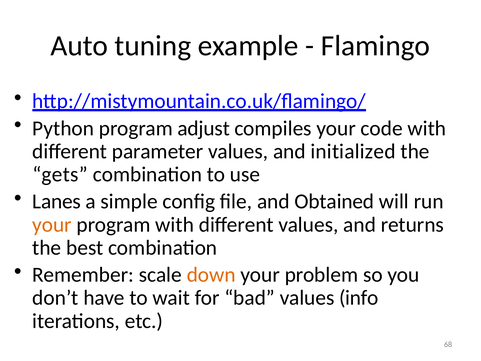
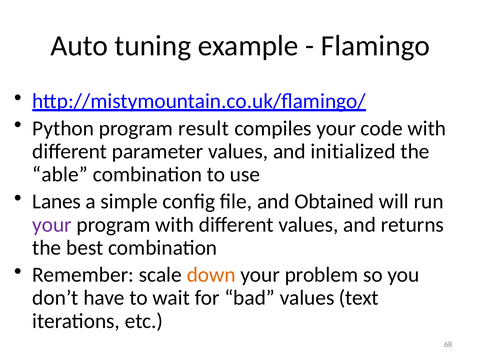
adjust: adjust -> result (204, 128)
gets: gets -> able (60, 174)
your colour: orange -> purple (52, 225)
info: info -> text (359, 298)
